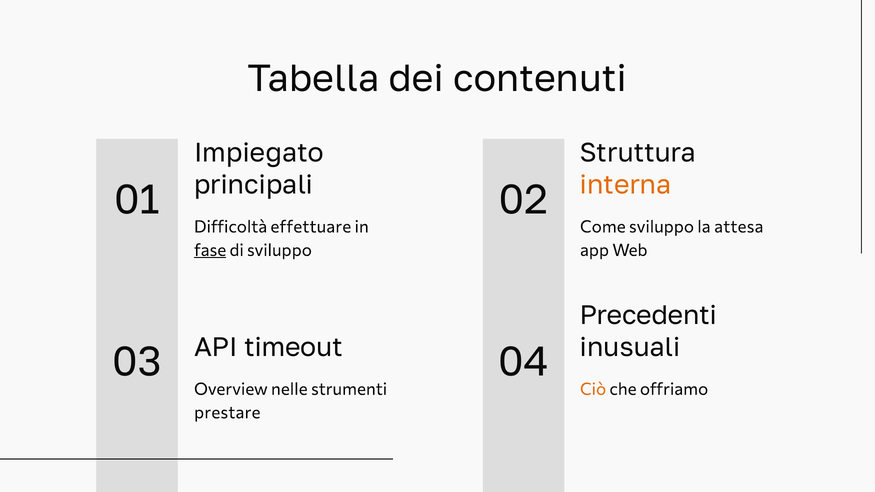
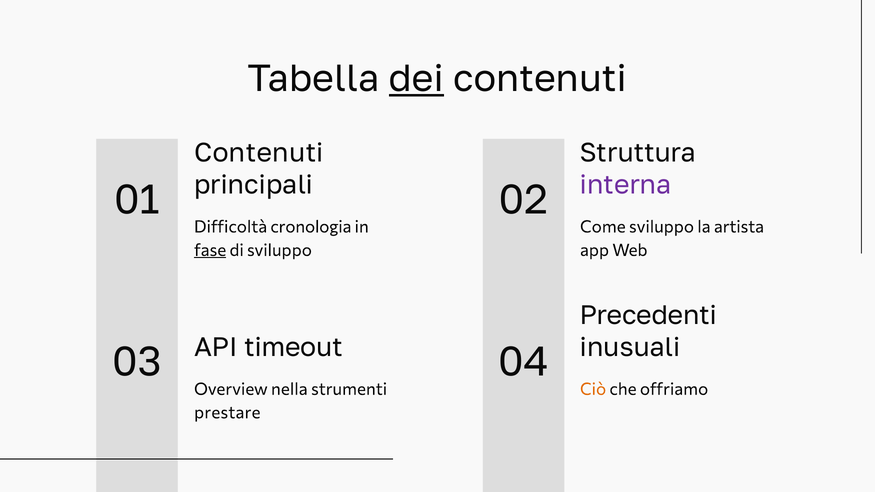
dei underline: none -> present (416, 79)
Impiegato: Impiegato -> Contenuti (259, 153)
interna colour: orange -> purple (626, 185)
effettuare: effettuare -> cronologia (311, 227)
attesa: attesa -> artista (739, 227)
nelle: nelle -> nella (289, 389)
